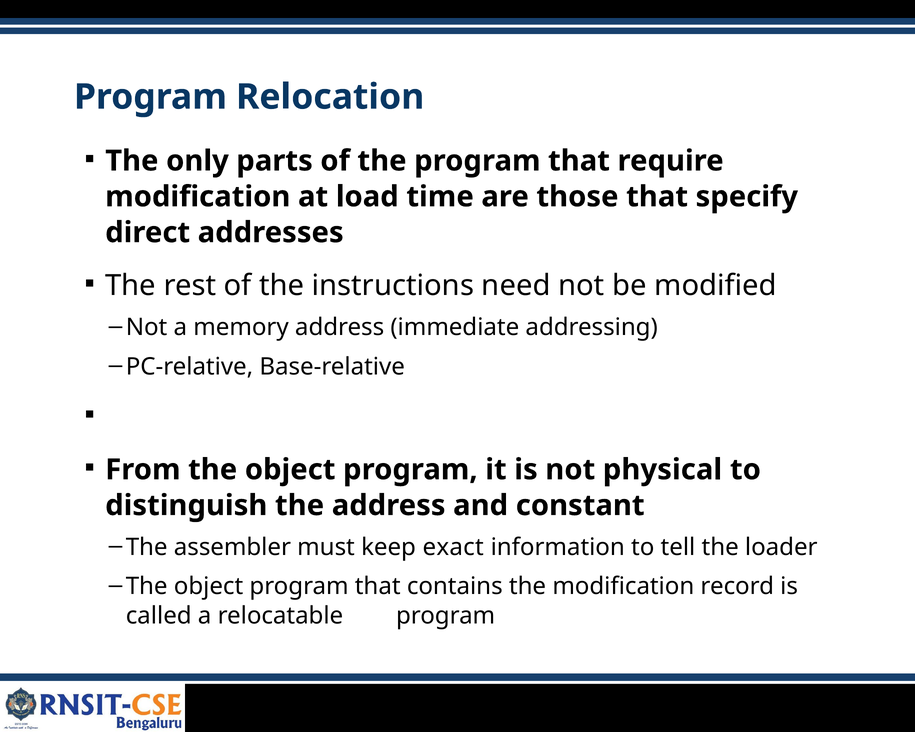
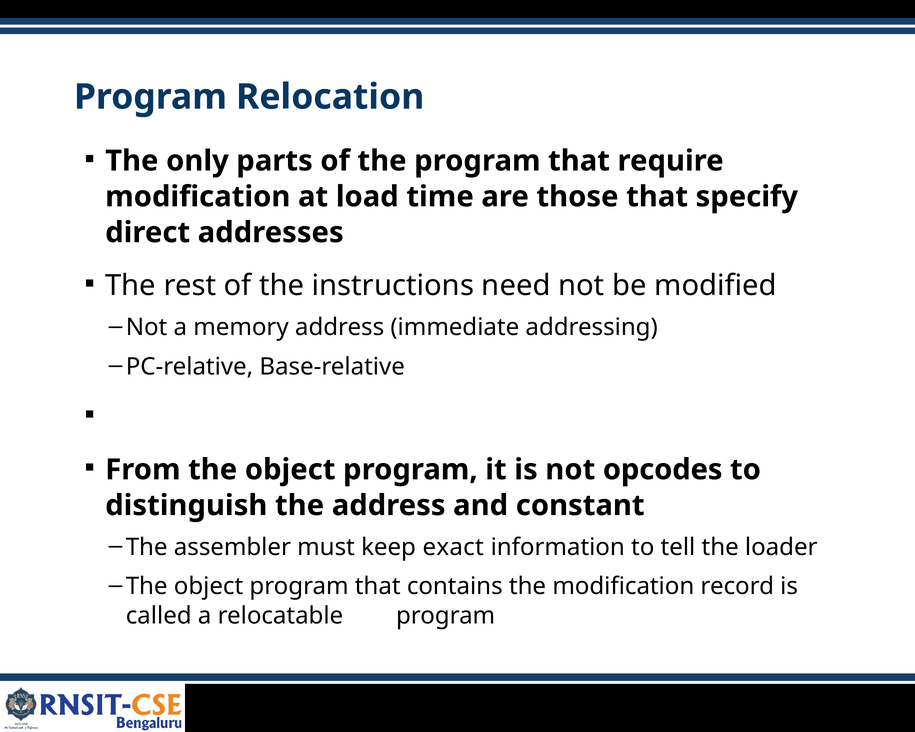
physical: physical -> opcodes (663, 470)
